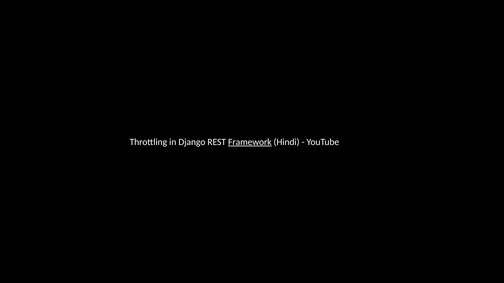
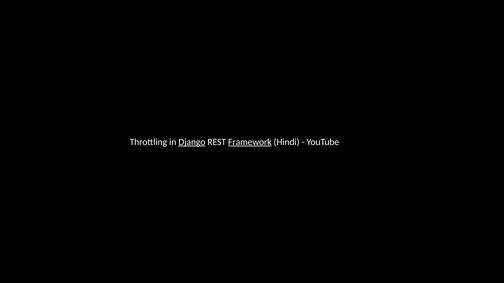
Django underline: none -> present (192, 142)
